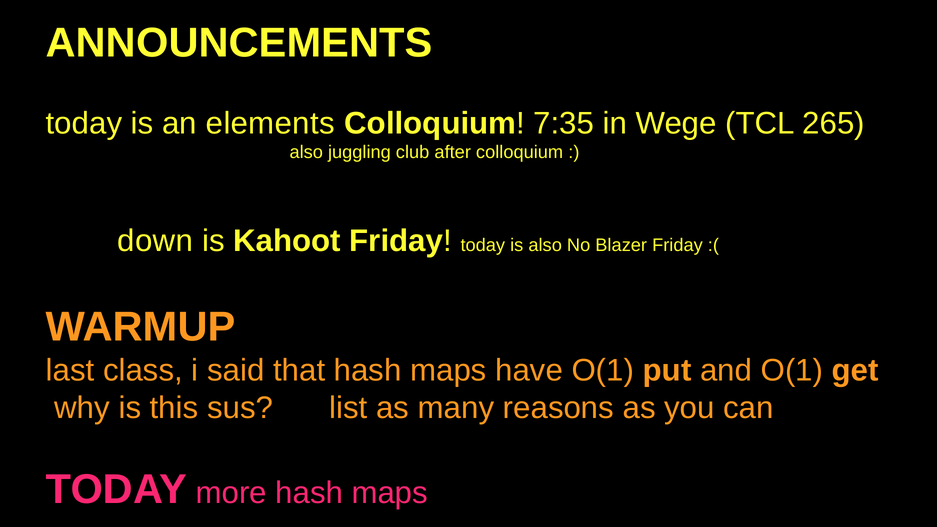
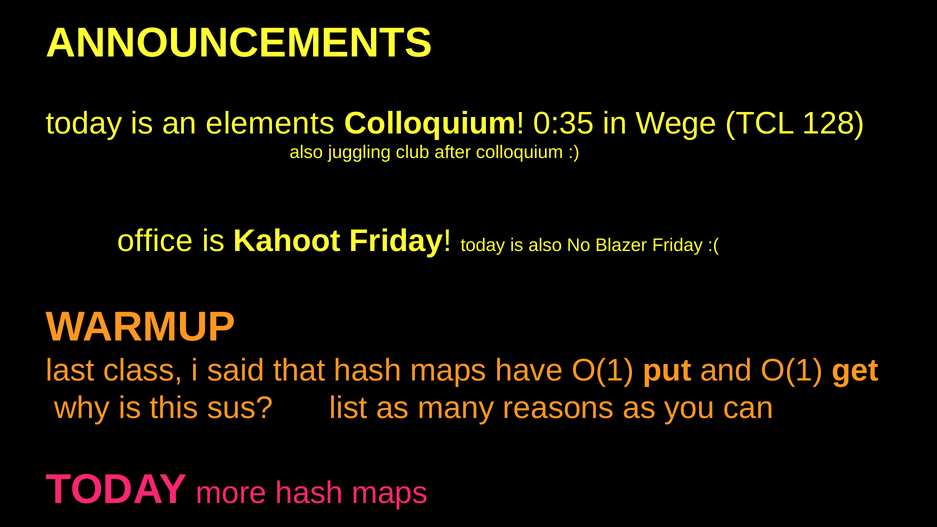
7:35: 7:35 -> 0:35 (564, 124)
265: 265 -> 128 (834, 124)
down: down -> office (155, 241)
